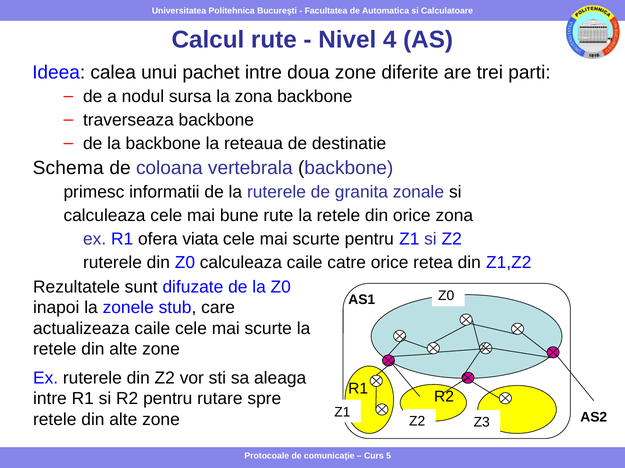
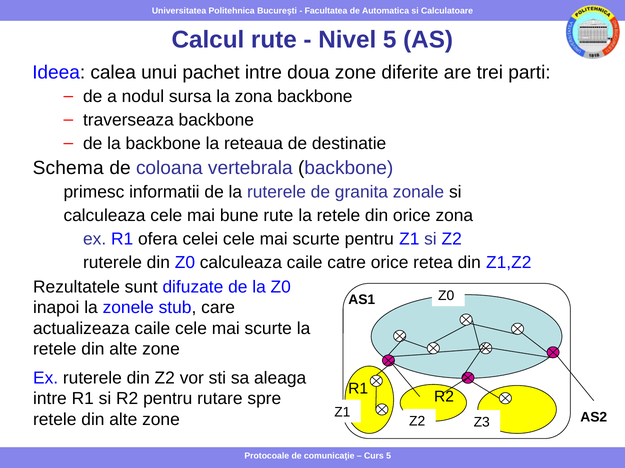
Nivel 4: 4 -> 5 (390, 40)
viata: viata -> celei (200, 239)
